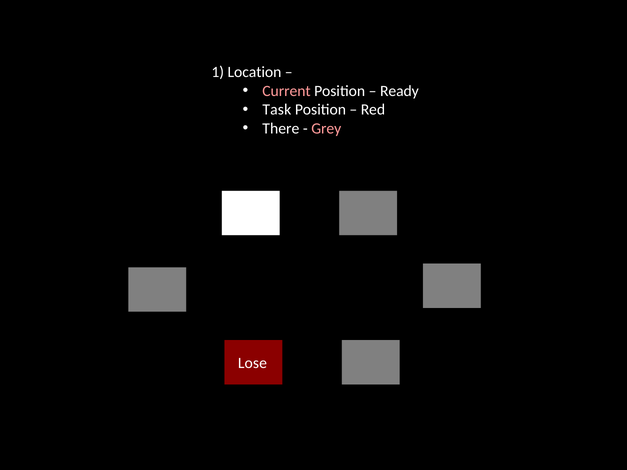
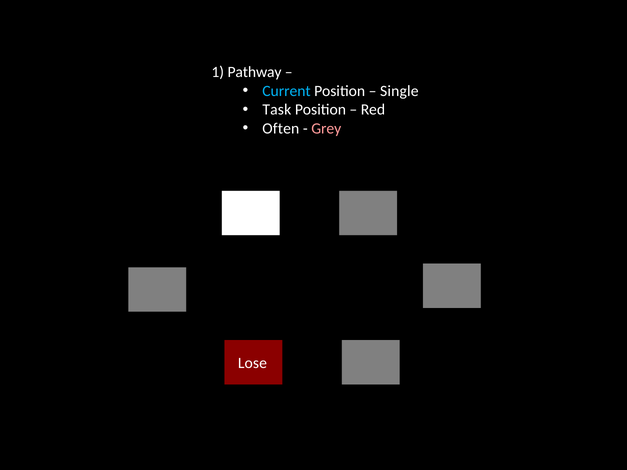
Location: Location -> Pathway (255, 72)
Current colour: pink -> light blue (287, 91)
Ready: Ready -> Single (399, 91)
There: There -> Often (281, 129)
